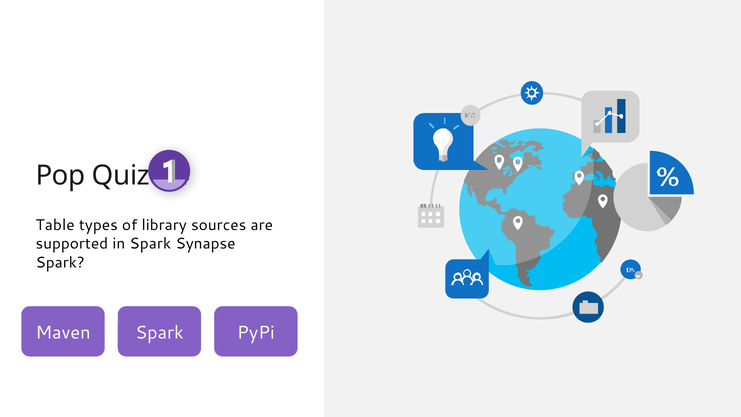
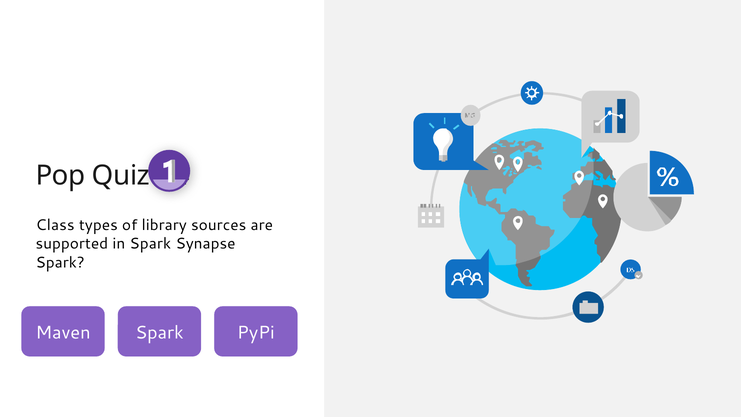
Table: Table -> Class (55, 225)
